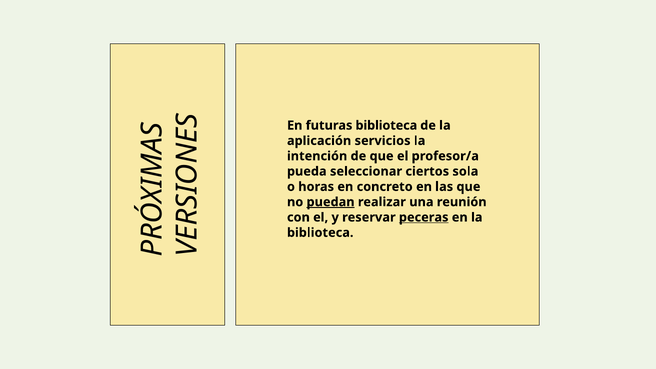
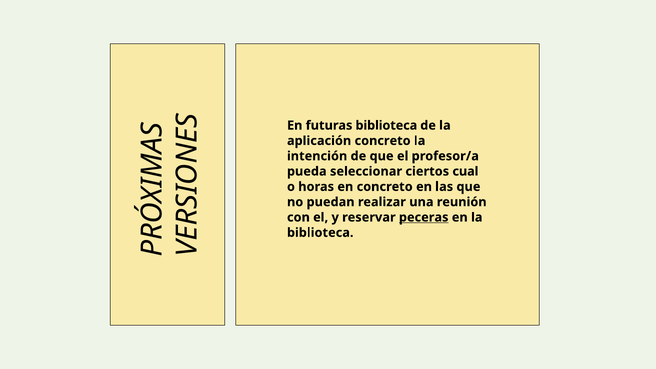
aplicación servicios: servicios -> concreto (383, 141)
sola: sola -> cual (465, 171)
puedan underline: present -> none (331, 202)
